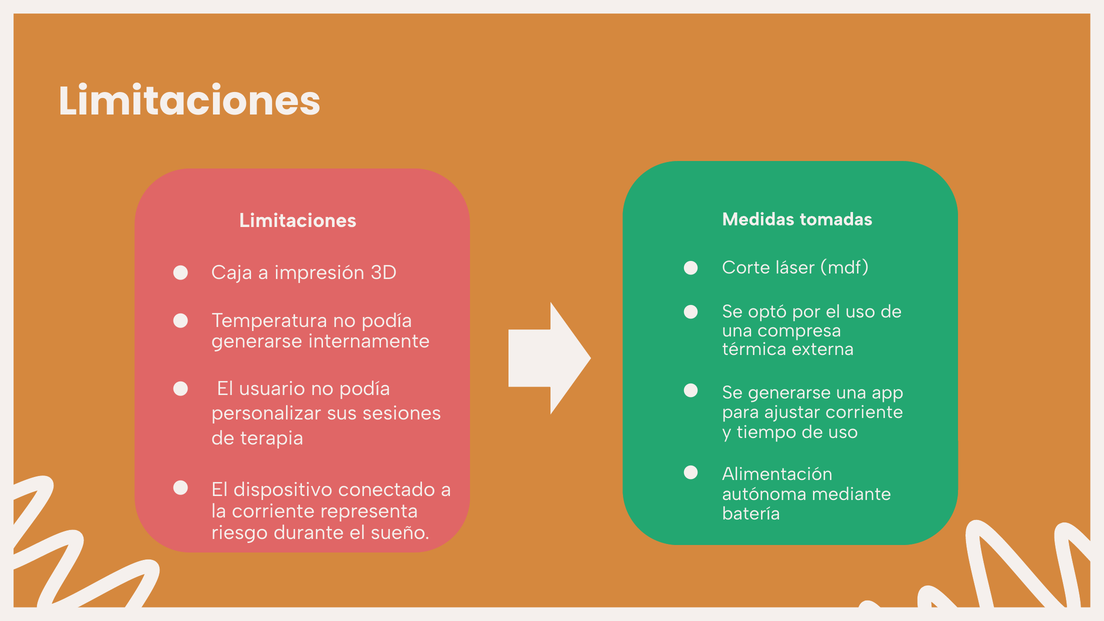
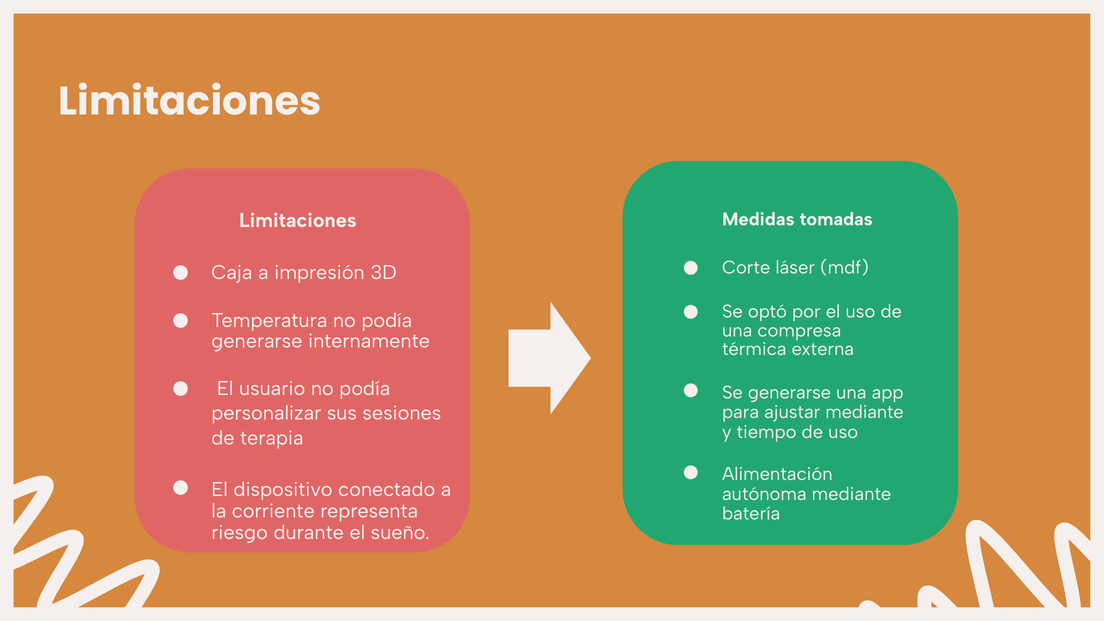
ajustar corriente: corriente -> mediante (865, 412)
